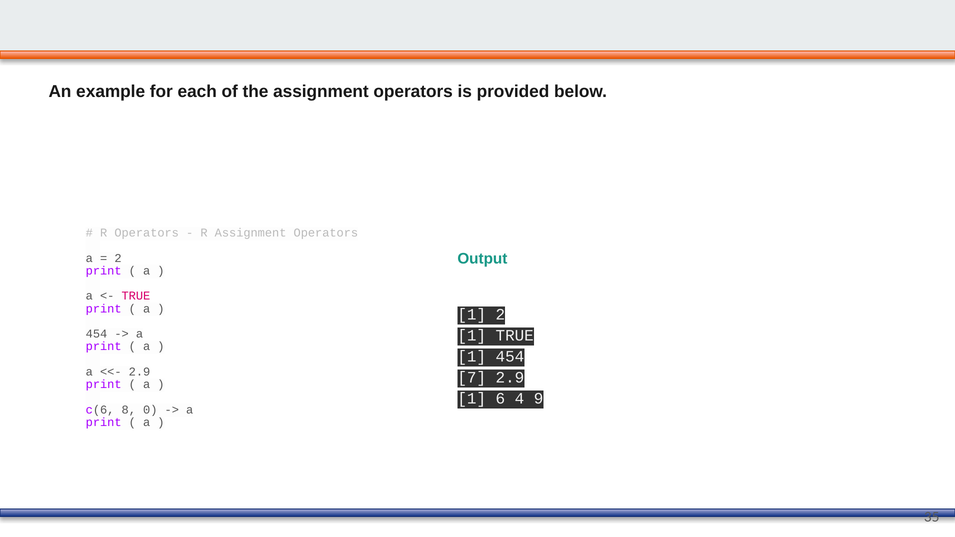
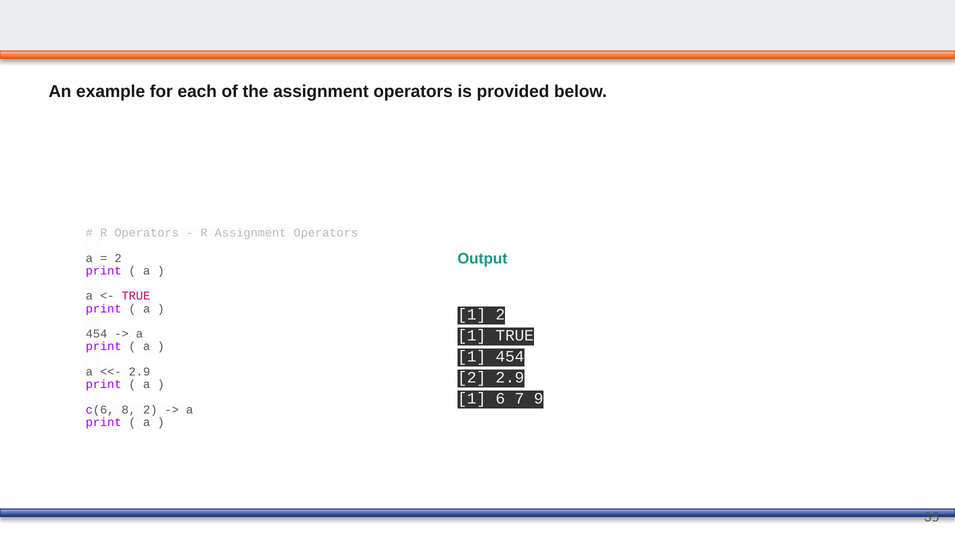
7: 7 -> 2 (472, 378)
4: 4 -> 7 (519, 399)
8 0: 0 -> 2 (150, 410)
